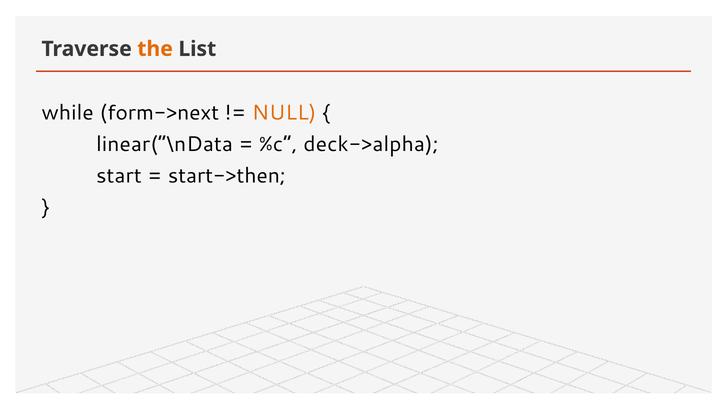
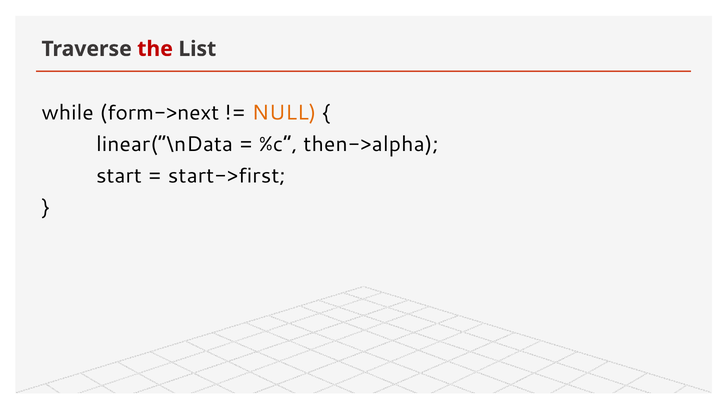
the colour: orange -> red (155, 49)
deck->alpha: deck->alpha -> then->alpha (371, 144)
start->then: start->then -> start->first (227, 176)
